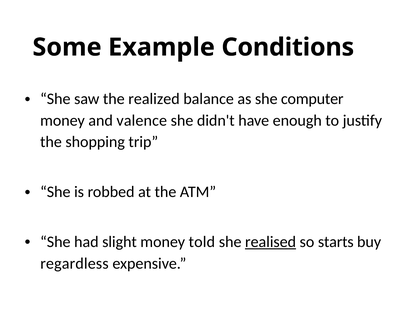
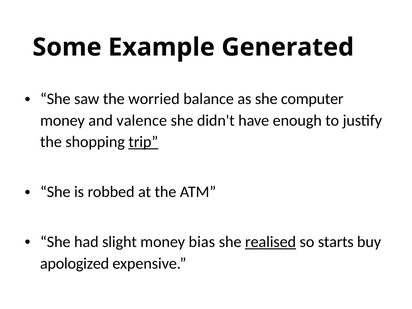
Conditions: Conditions -> Generated (288, 47)
realized: realized -> worried (154, 99)
trip underline: none -> present (143, 142)
told: told -> bias (202, 242)
regardless: regardless -> apologized (75, 263)
